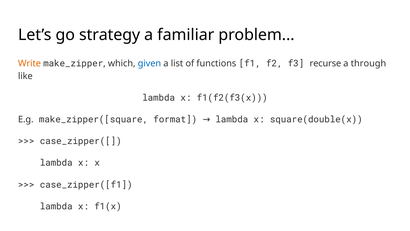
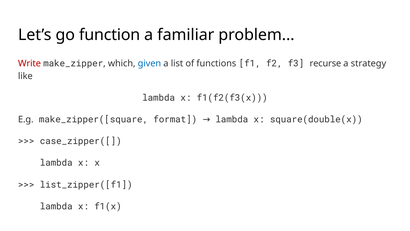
strategy: strategy -> function (110, 35)
Write colour: orange -> red (30, 63)
through: through -> strategy (368, 63)
case_zipper([f1: case_zipper([f1 -> list_zipper([f1 (86, 184)
